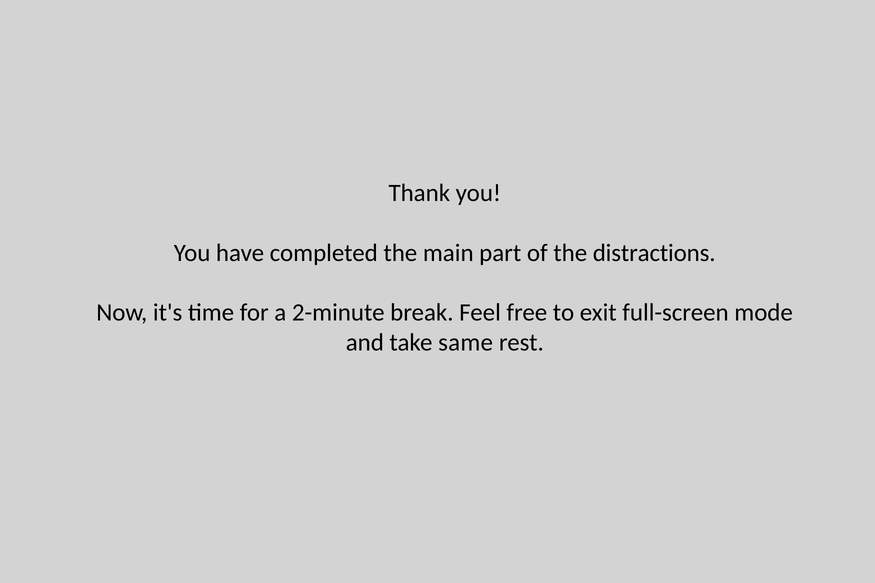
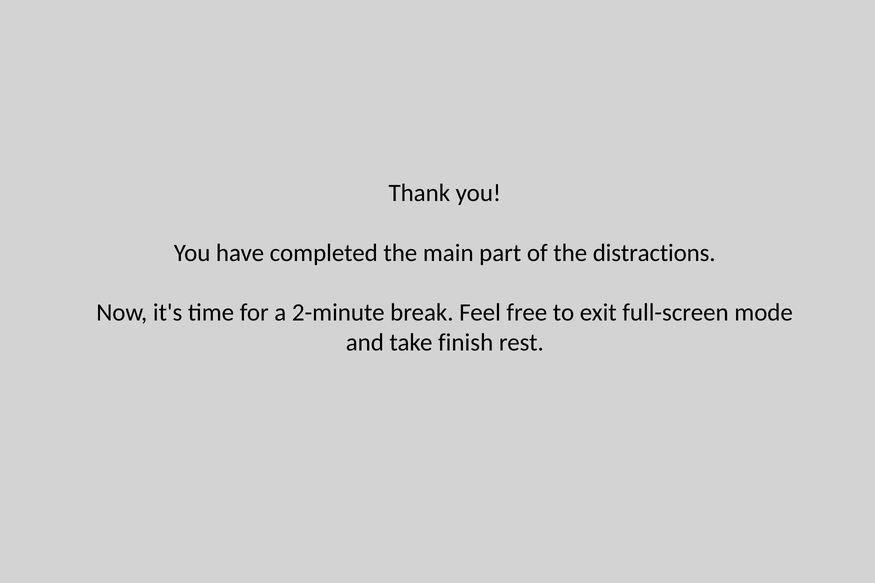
same: same -> finish (466, 343)
